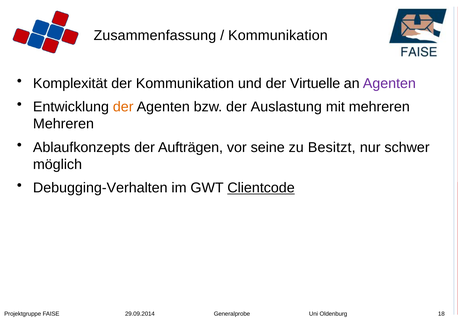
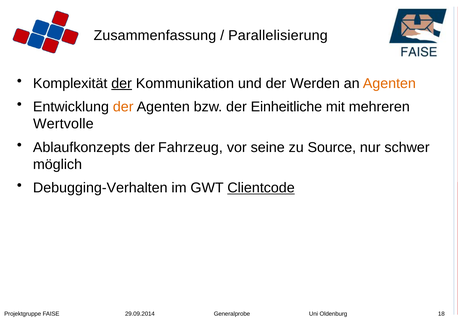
Kommunikation: Kommunikation -> Parallelisierung (278, 35)
der underline: none -> present (122, 83)
Virtuelle: Virtuelle -> Werden (315, 83)
Agenten colour: purple -> orange (389, 83)
Auslastung: Auslastung -> Einheitliche (286, 107)
Mehreren: Mehreren -> Wertvolle (63, 124)
Aufträgen: Aufträgen -> Fahrzeug (190, 148)
Besitzt: Besitzt -> Source (332, 148)
